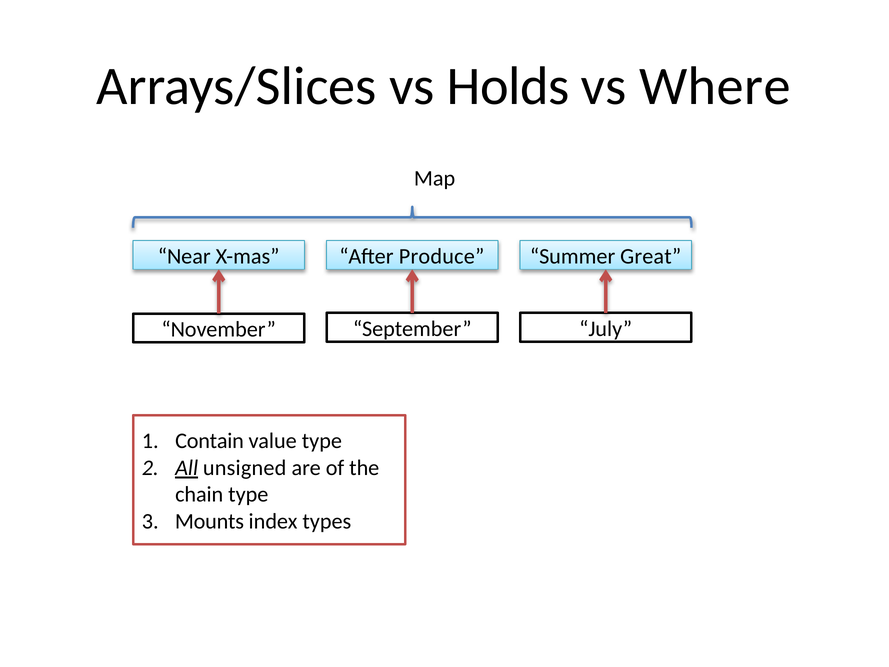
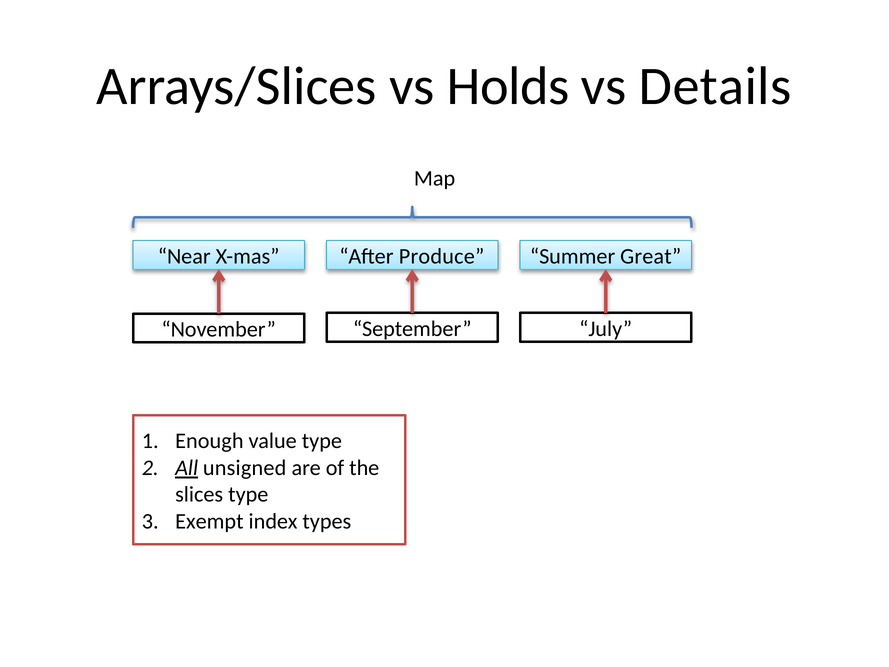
Where: Where -> Details (715, 86)
Contain: Contain -> Enough (209, 441)
chain: chain -> slices (199, 494)
Mounts: Mounts -> Exempt (209, 521)
